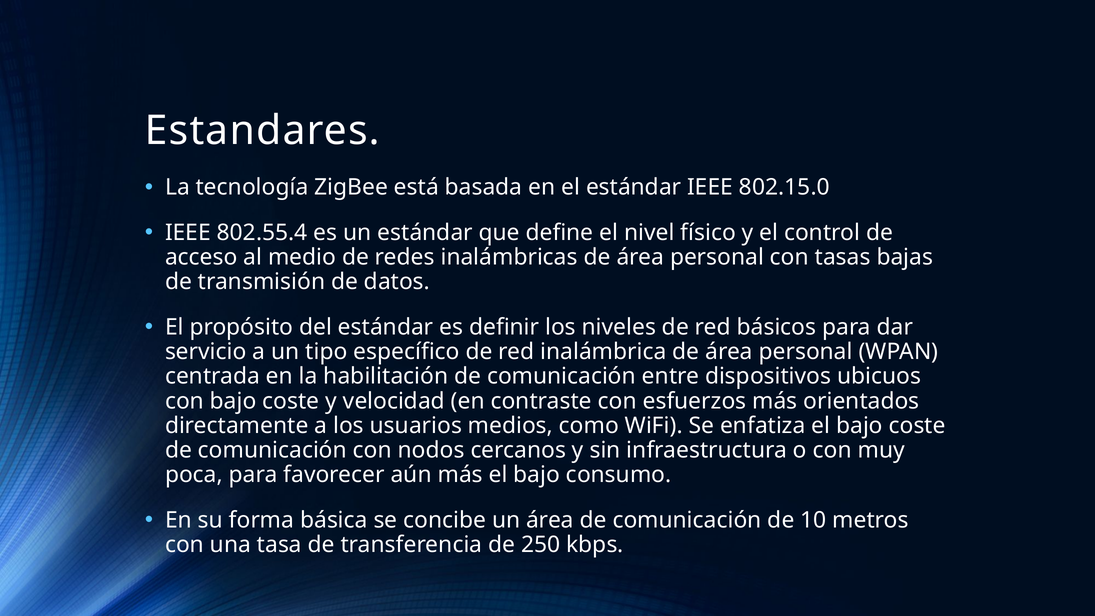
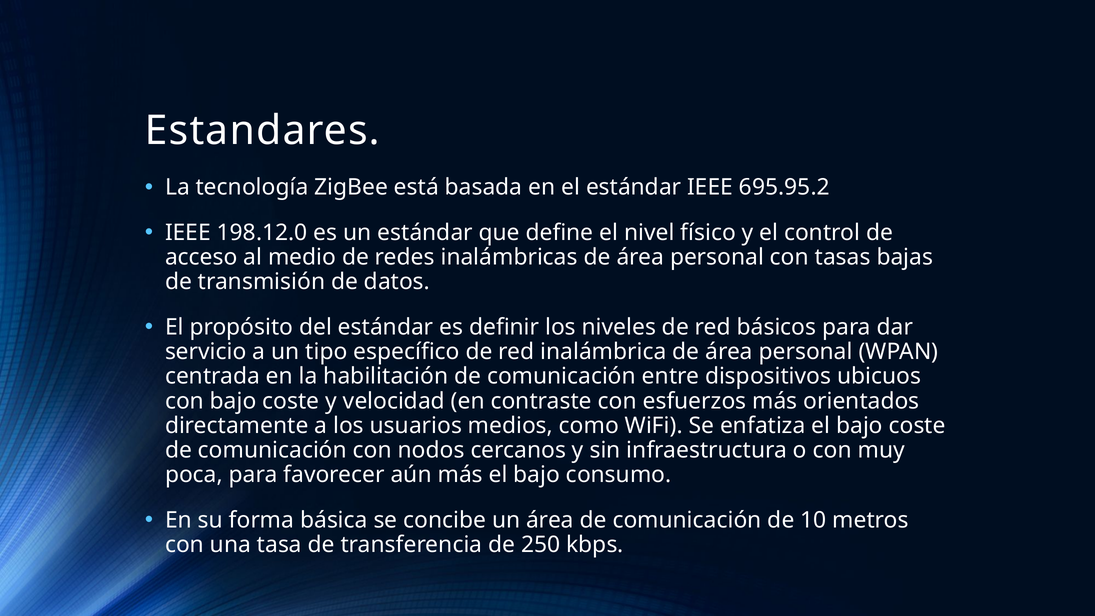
802.15.0: 802.15.0 -> 695.95.2 (784, 187)
802.55.4: 802.55.4 -> 198.12.0 (262, 233)
